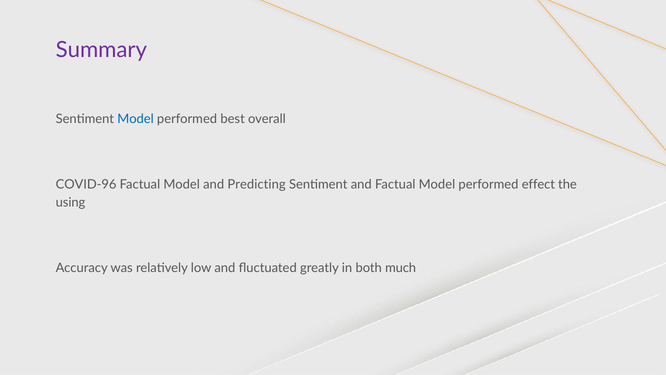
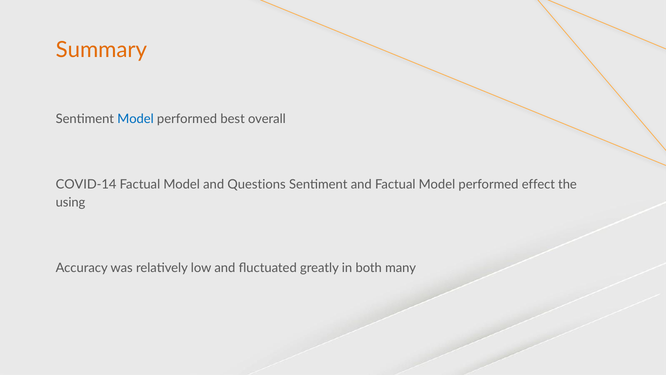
Summary colour: purple -> orange (101, 50)
COVID-96: COVID-96 -> COVID-14 (86, 184)
Predicting: Predicting -> Questions (257, 184)
much: much -> many (401, 267)
